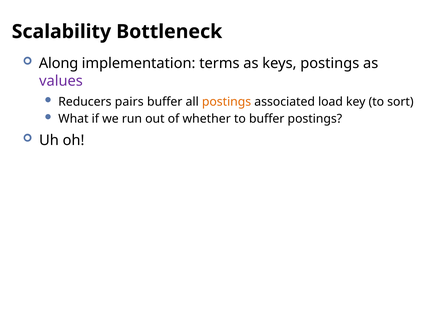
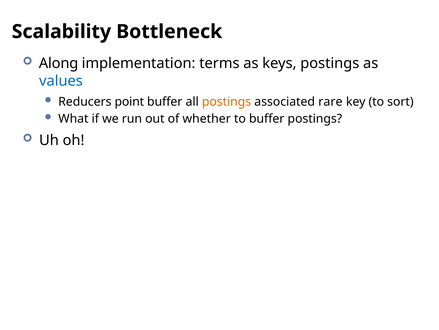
values colour: purple -> blue (61, 81)
pairs: pairs -> point (129, 102)
load: load -> rare (330, 102)
